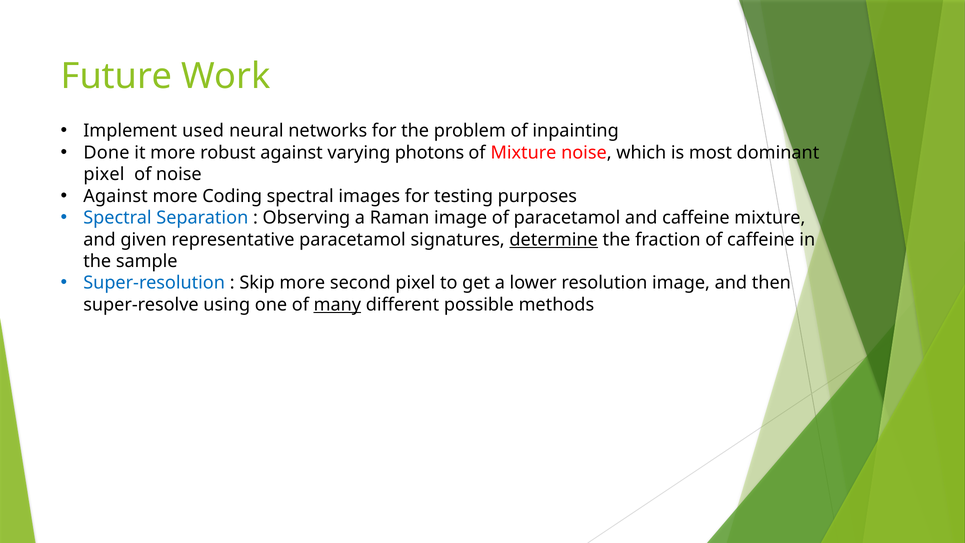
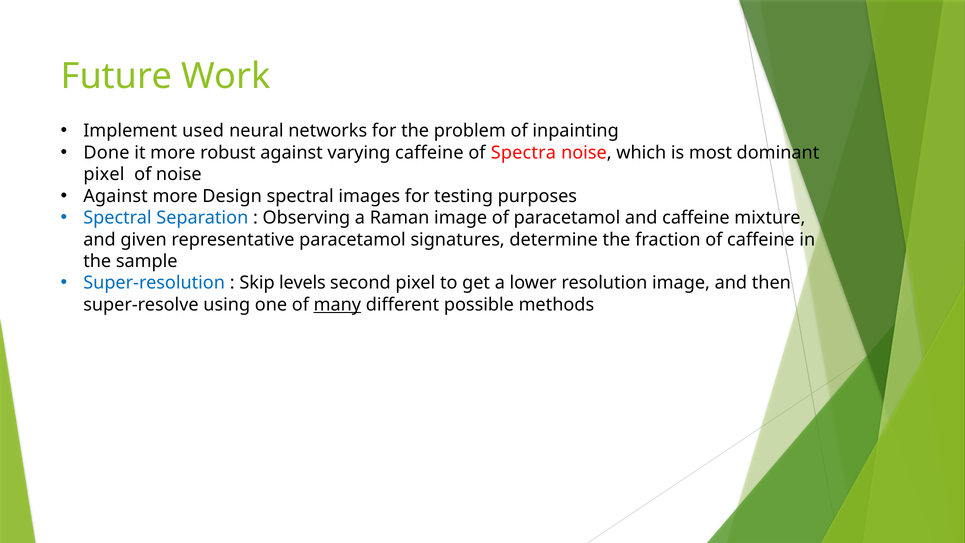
varying photons: photons -> caffeine (429, 153)
of Mixture: Mixture -> Spectra (523, 153)
Coding: Coding -> Design (232, 196)
determine underline: present -> none (554, 239)
Skip more: more -> levels (302, 283)
